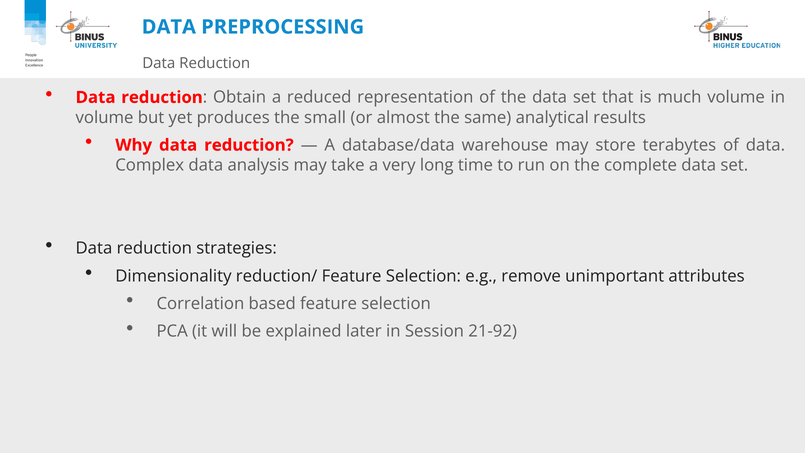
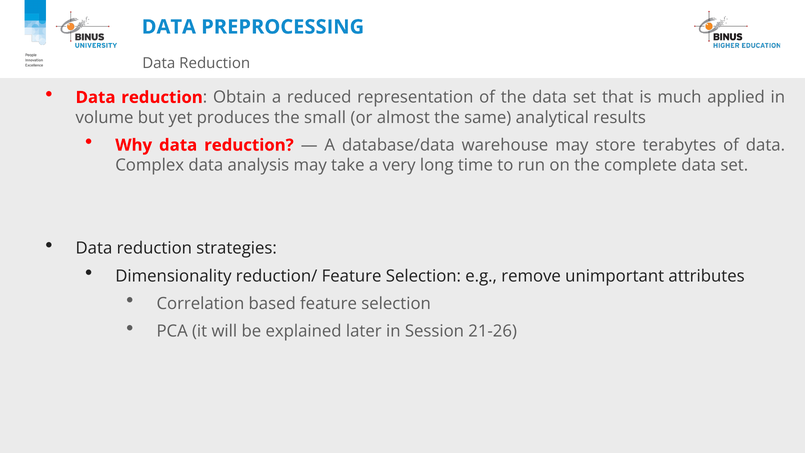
much volume: volume -> applied (736, 97)
21-92: 21-92 -> 21-26 (493, 331)
